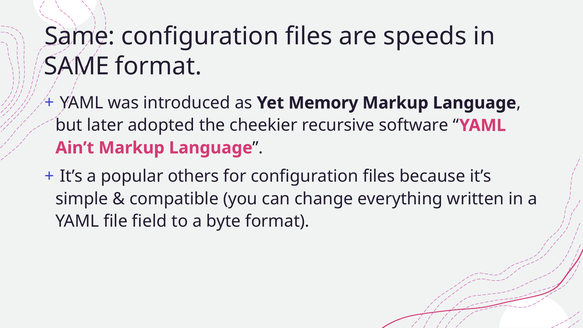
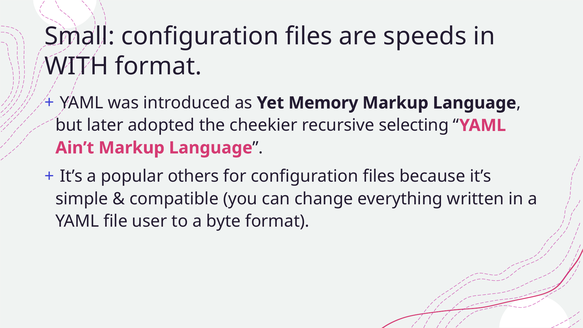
Same: Same -> Small (80, 36)
SAME: SAME -> WITH (76, 66)
software: software -> selecting (414, 125)
field: field -> user (150, 221)
